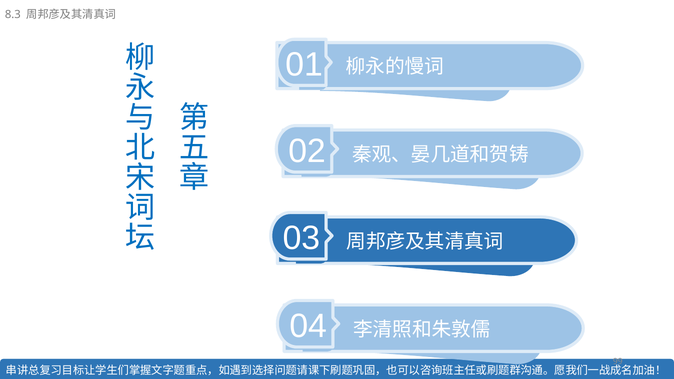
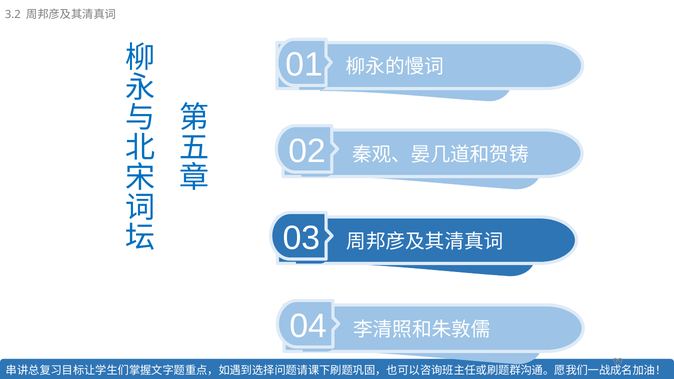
8.3: 8.3 -> 3.2 (13, 14)
